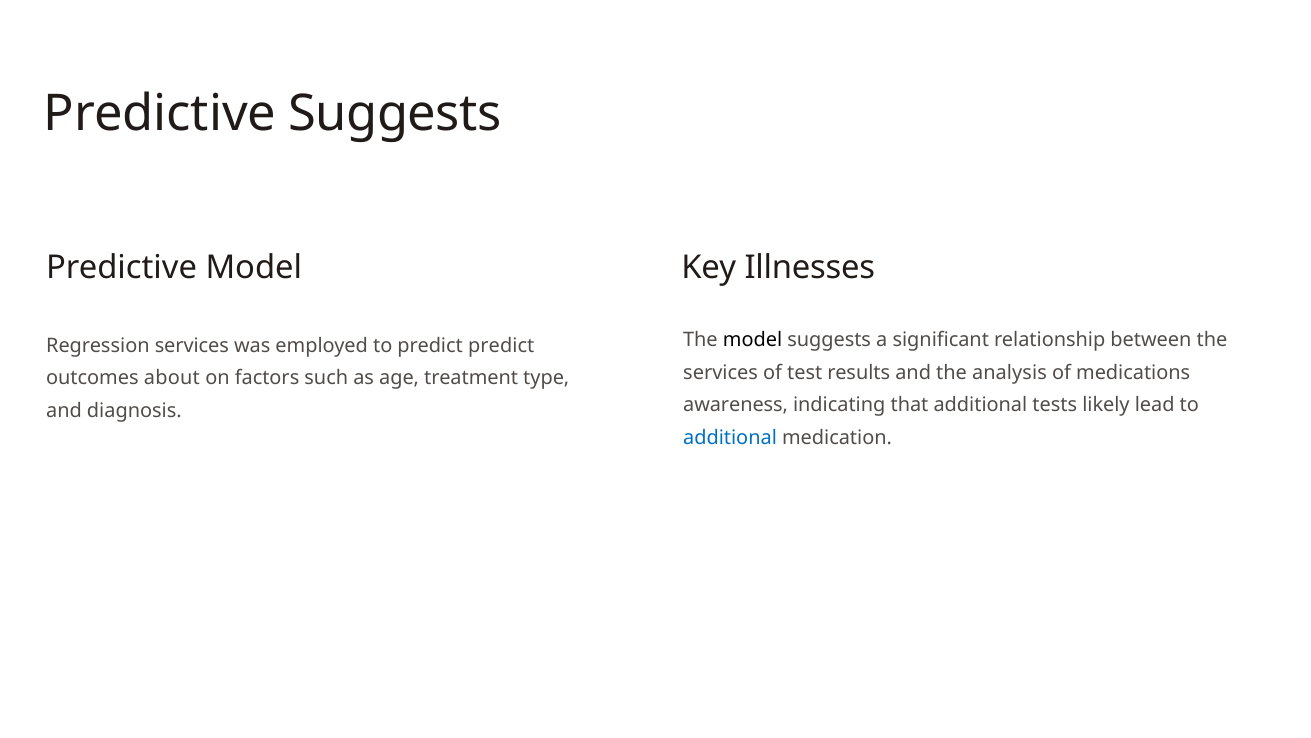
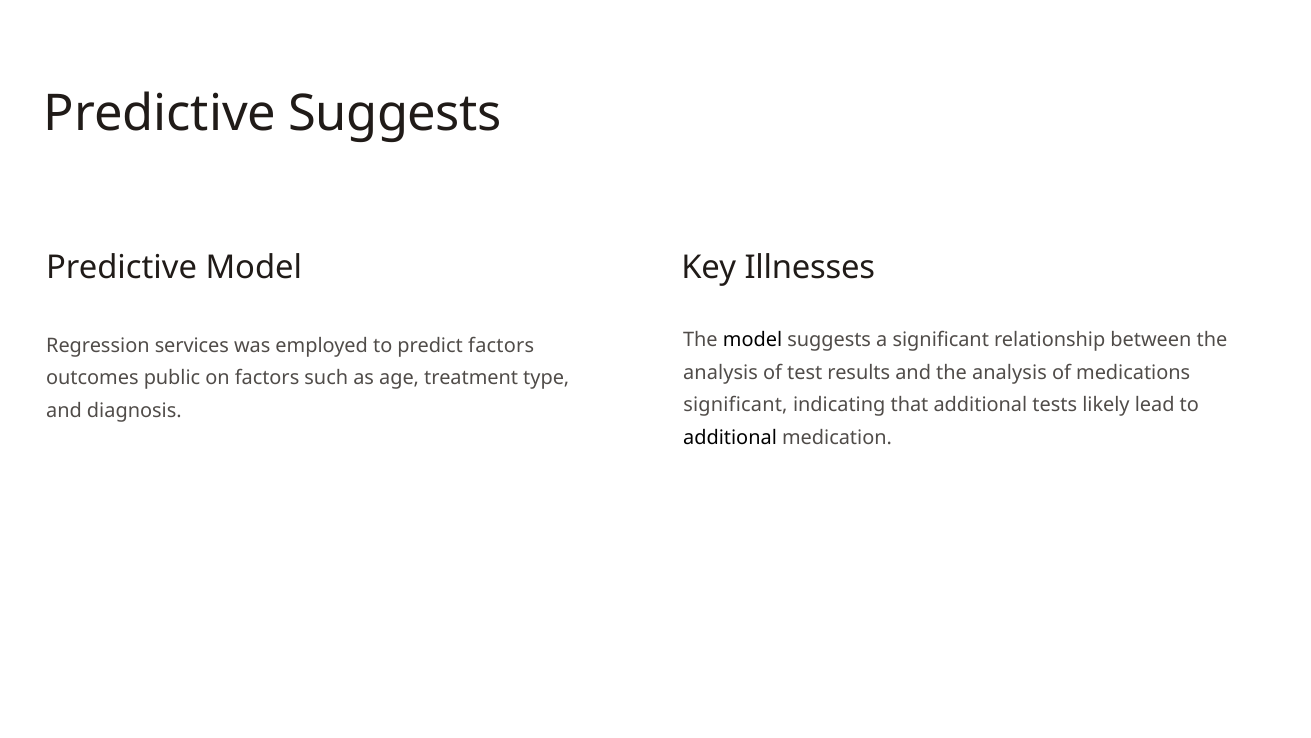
predict predict: predict -> factors (501, 346)
services: services -> analysis (721, 372)
about: about -> public (172, 378)
awareness: awareness -> significant (735, 405)
additional colour: blue -> black (730, 437)
